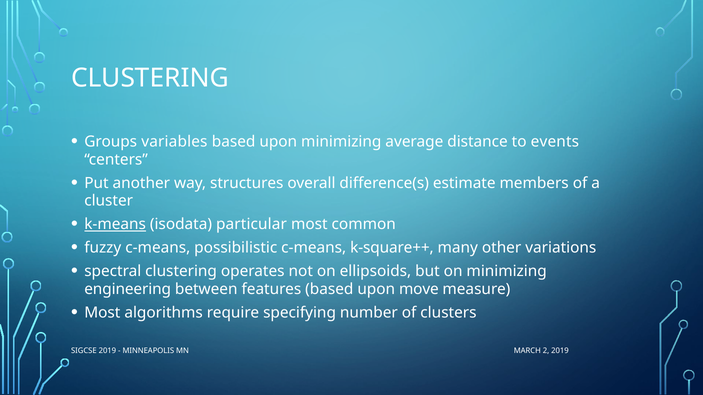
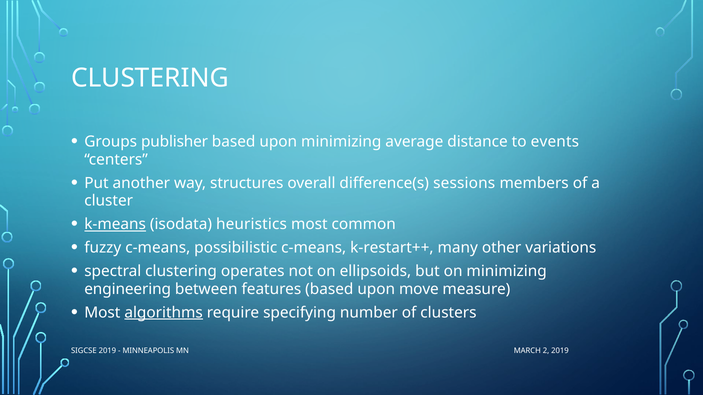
variables: variables -> publisher (175, 142)
estimate: estimate -> sessions (464, 183)
particular: particular -> heuristics (251, 224)
k-square++: k-square++ -> k-restart++ (392, 248)
algorithms underline: none -> present (164, 313)
